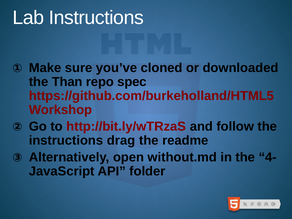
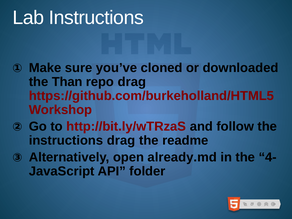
repo spec: spec -> drag (132, 82)
without.md: without.md -> already.md (182, 157)
